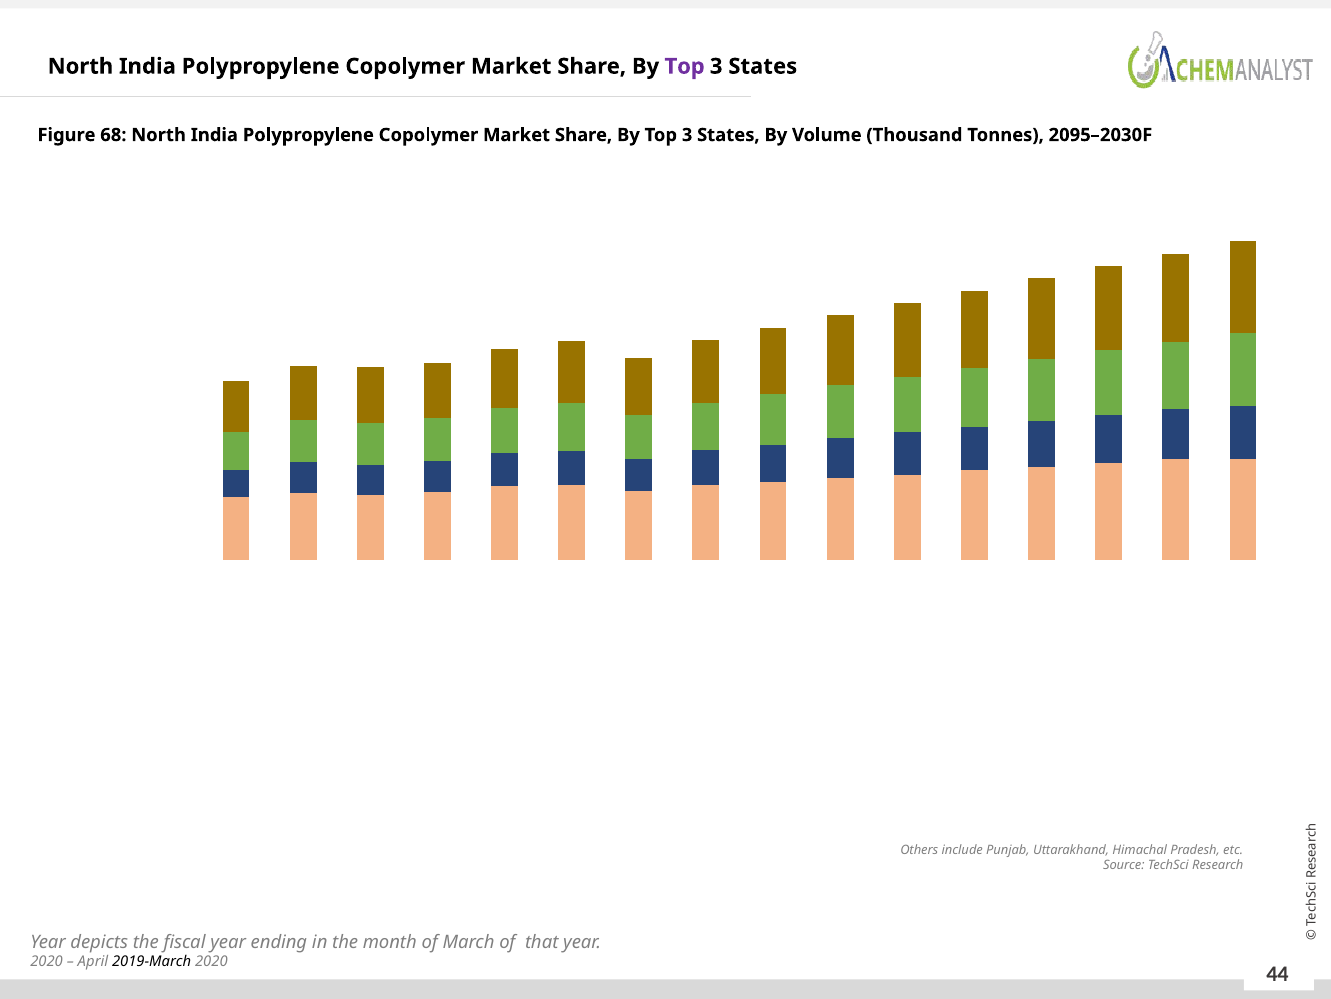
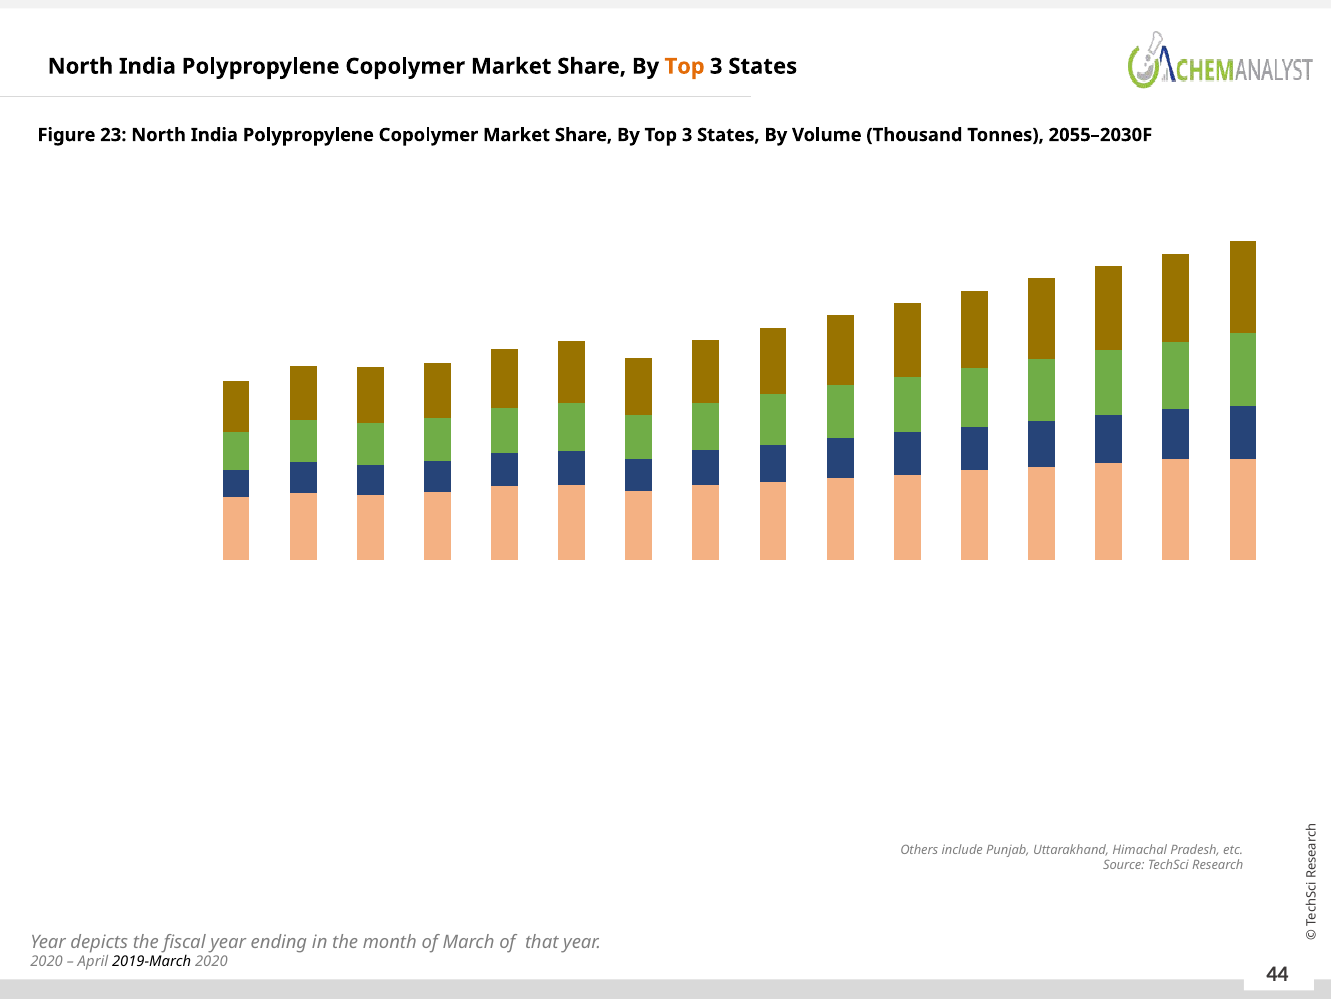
Top colour: purple -> orange (685, 66)
68: 68 -> 23 (113, 135)
2095–2030F: 2095–2030F -> 2055–2030F (1100, 135)
